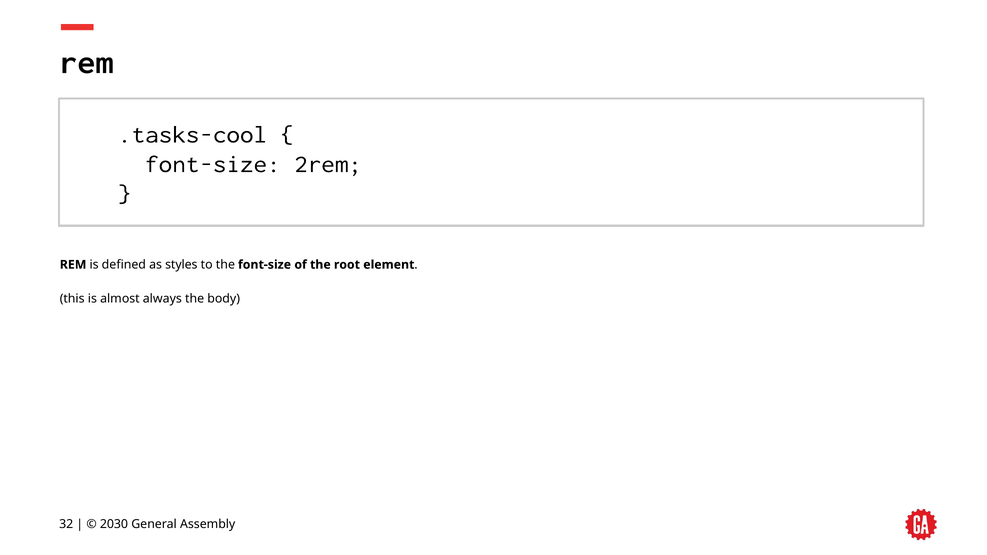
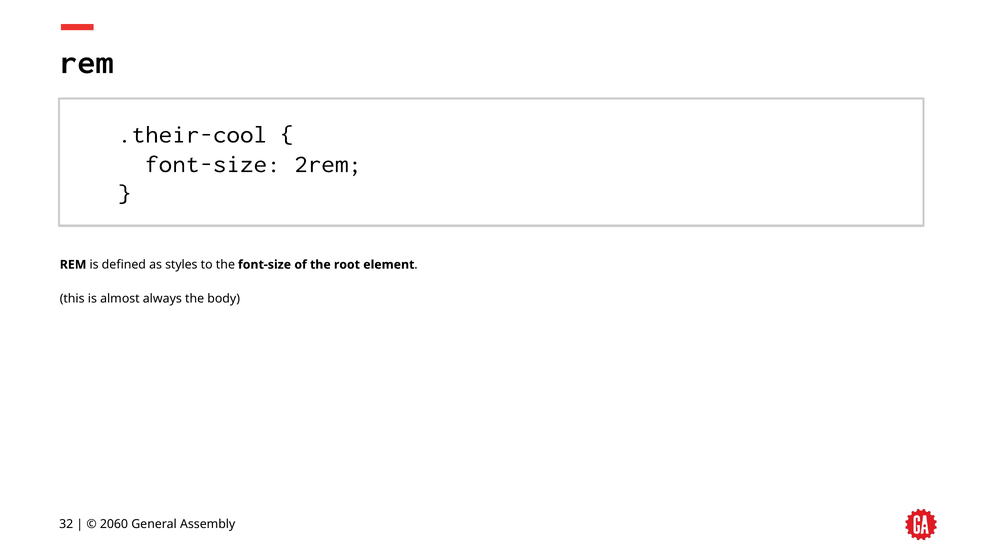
.tasks-cool: .tasks-cool -> .their-cool (193, 134)
2030: 2030 -> 2060 (114, 524)
